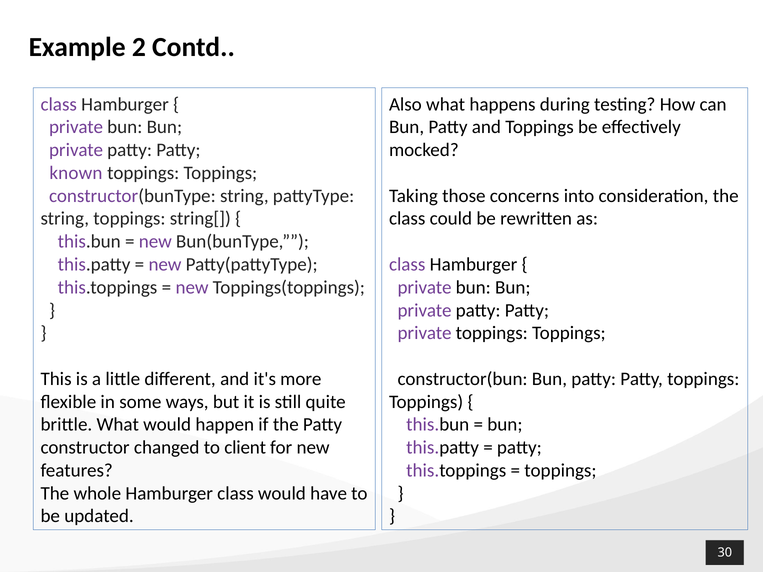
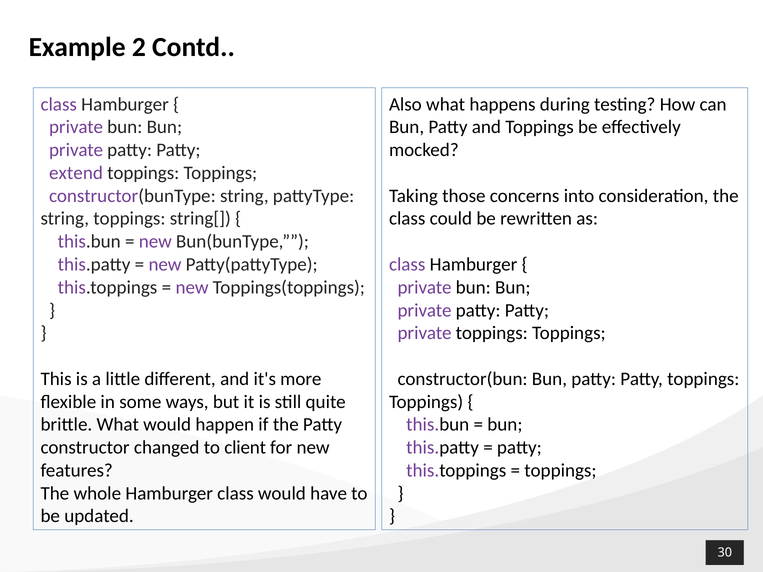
known: known -> extend (76, 173)
